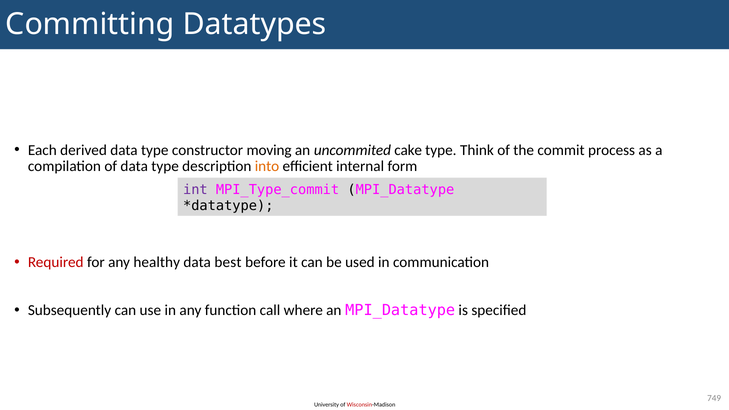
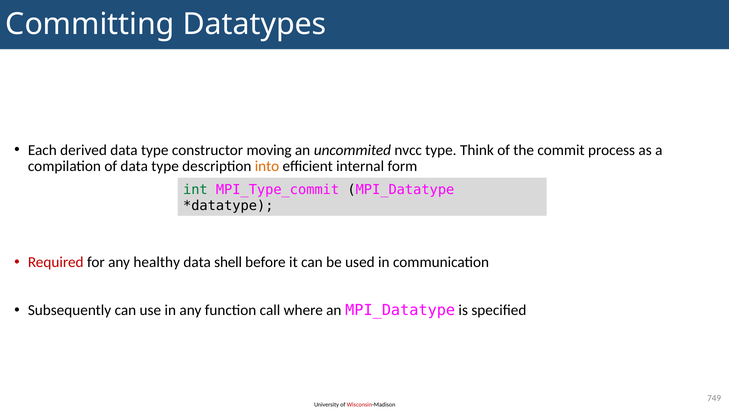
cake: cake -> nvcc (408, 150)
int colour: purple -> green (195, 190)
best: best -> shell (228, 262)
